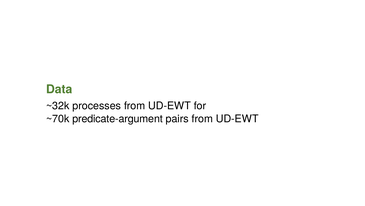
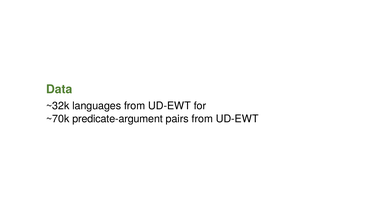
processes: processes -> languages (97, 106)
